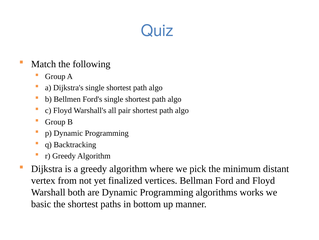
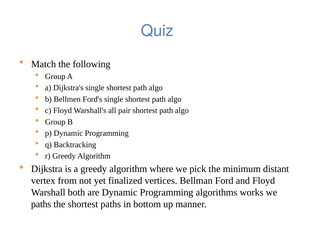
basic: basic -> paths (41, 204)
